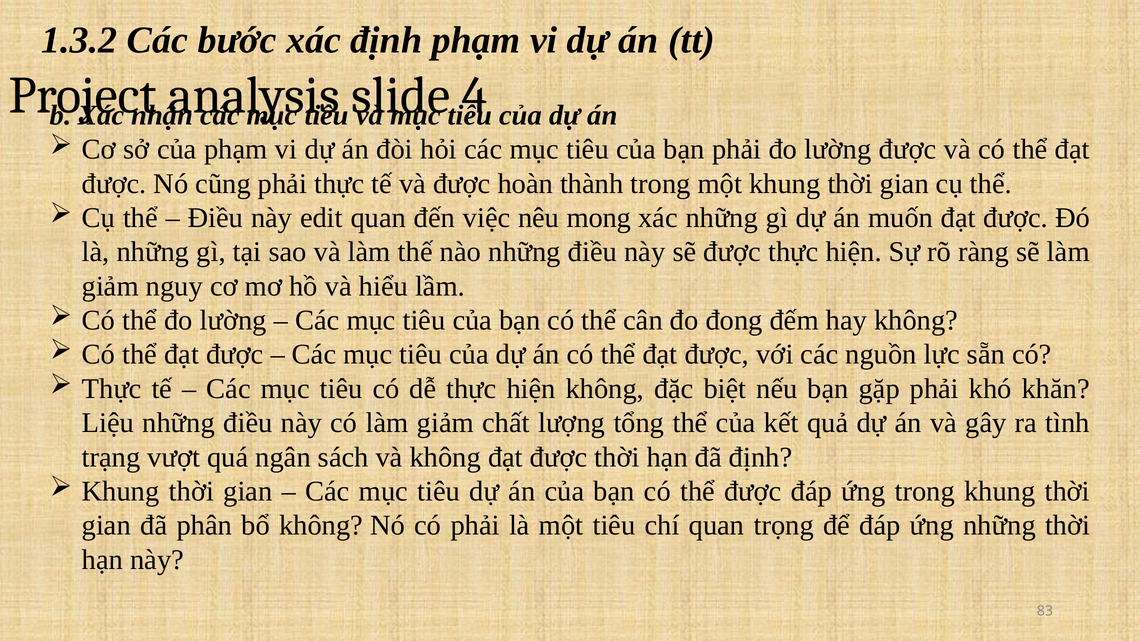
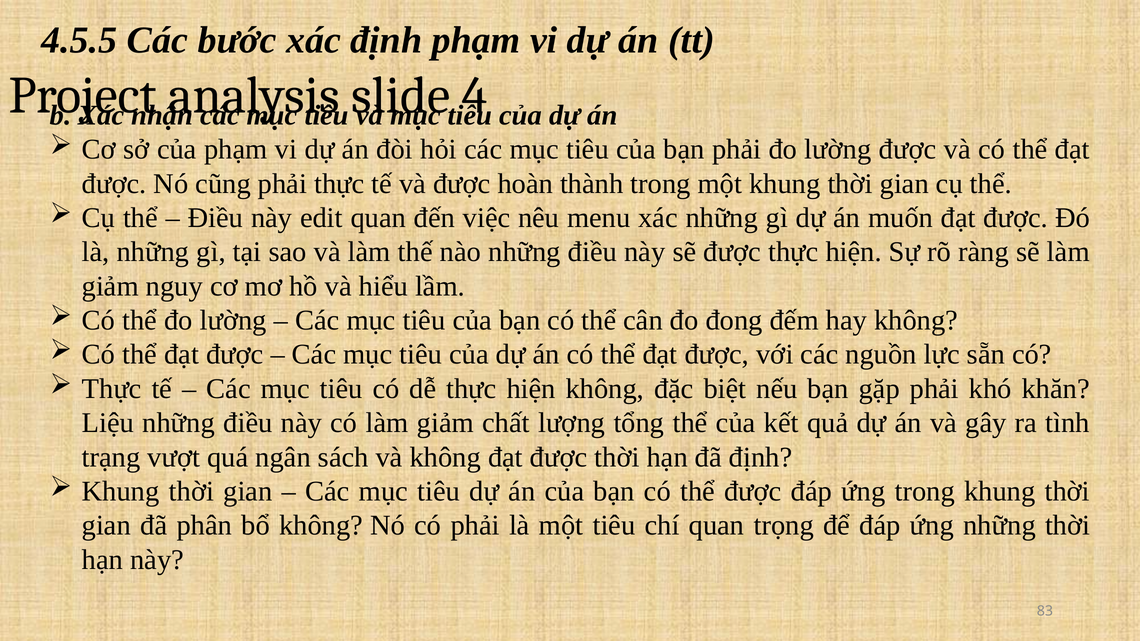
1.3.2: 1.3.2 -> 4.5.5 (79, 40)
mong: mong -> menu (599, 218)
